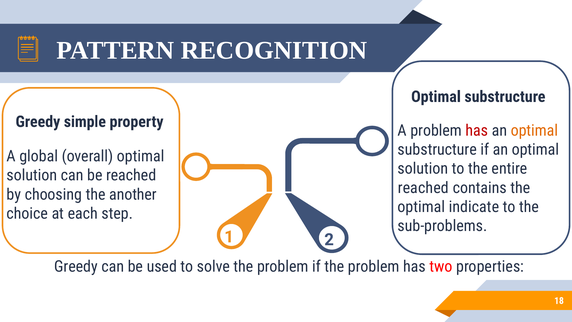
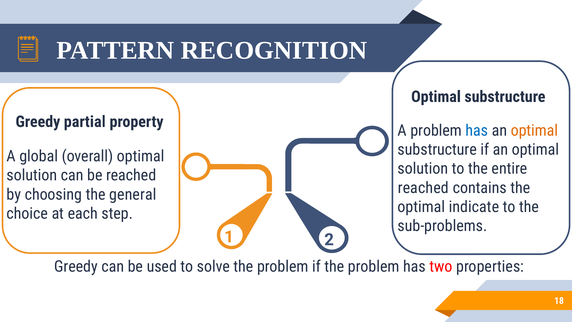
simple: simple -> partial (85, 122)
has colour: red -> blue (477, 130)
another: another -> general (133, 194)
